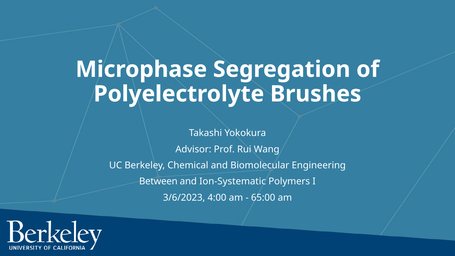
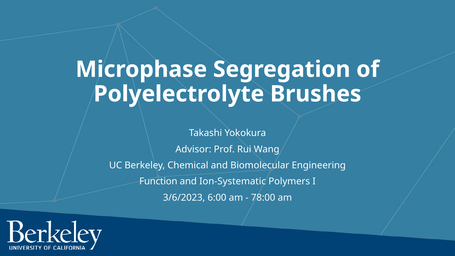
Between: Between -> Function (158, 181)
4:00: 4:00 -> 6:00 (217, 198)
65:00: 65:00 -> 78:00 (263, 198)
